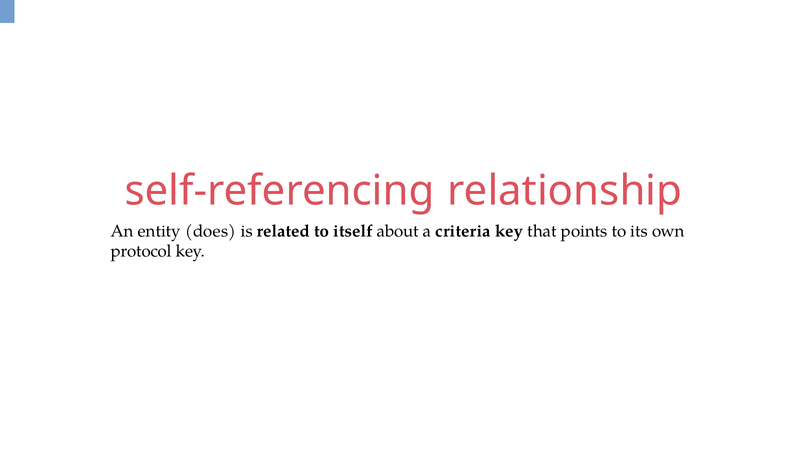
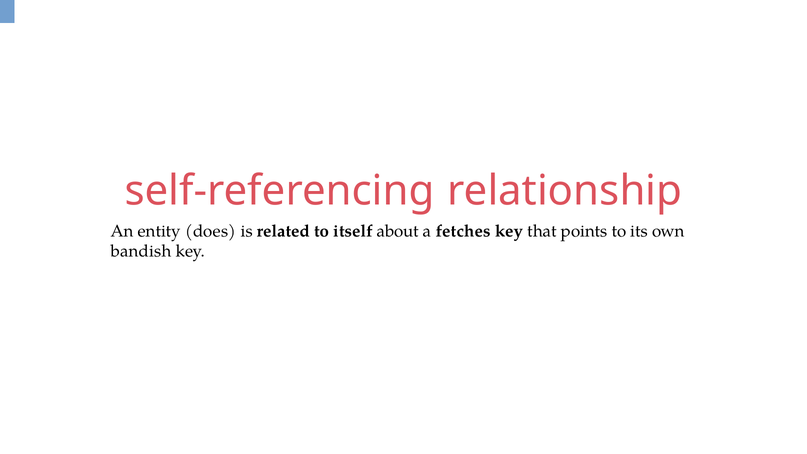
criteria: criteria -> fetches (463, 231)
protocol: protocol -> bandish (141, 251)
